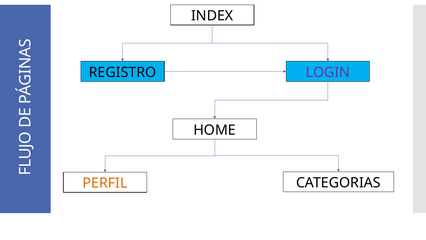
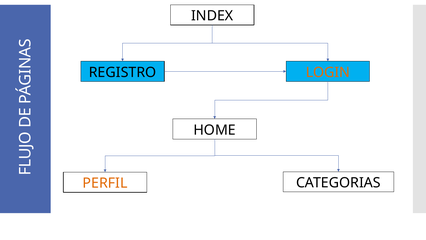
LOGIN colour: purple -> orange (328, 72)
